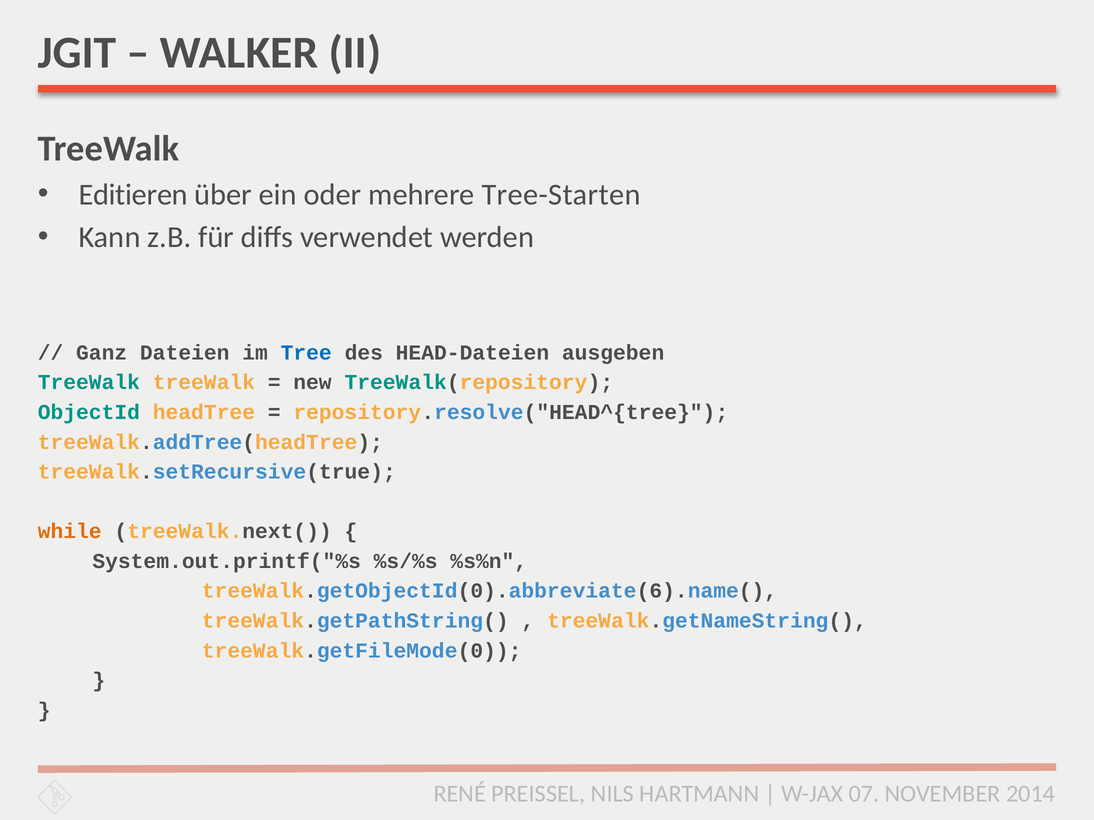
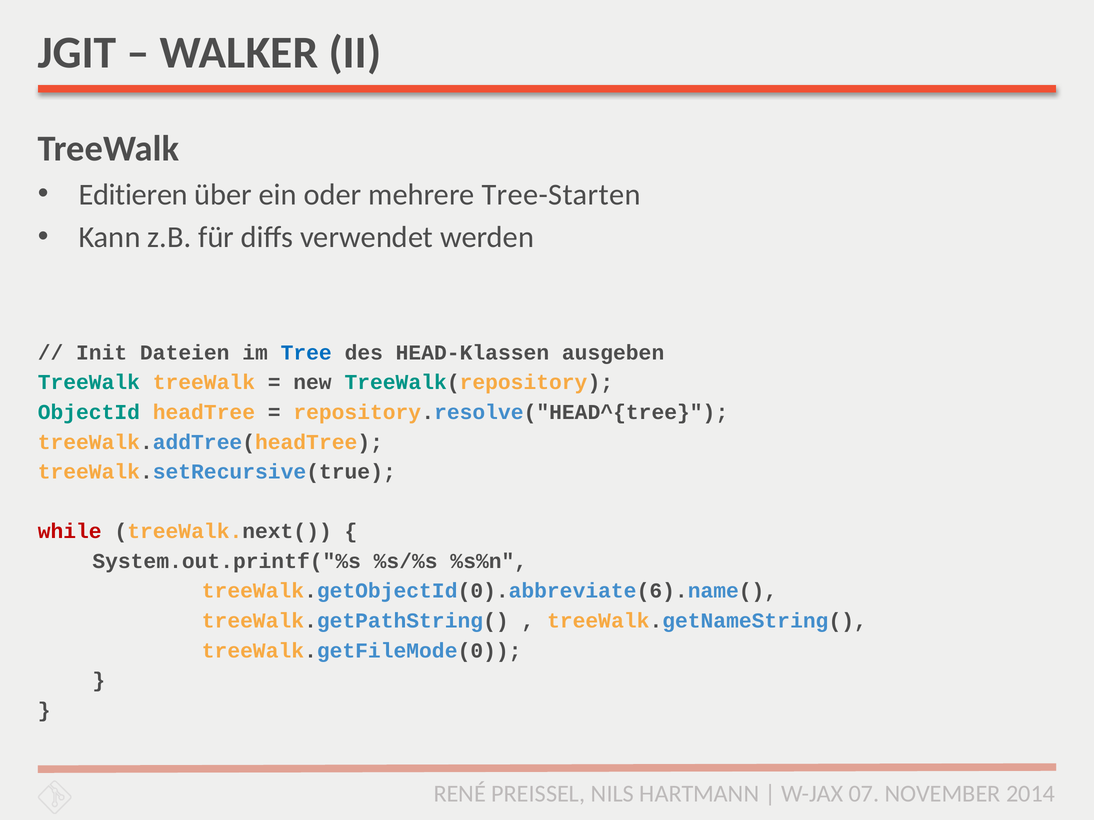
Ganz: Ganz -> Init (102, 353)
HEAD-Dateien: HEAD-Dateien -> HEAD-Klassen (472, 353)
while colour: orange -> red (70, 532)
